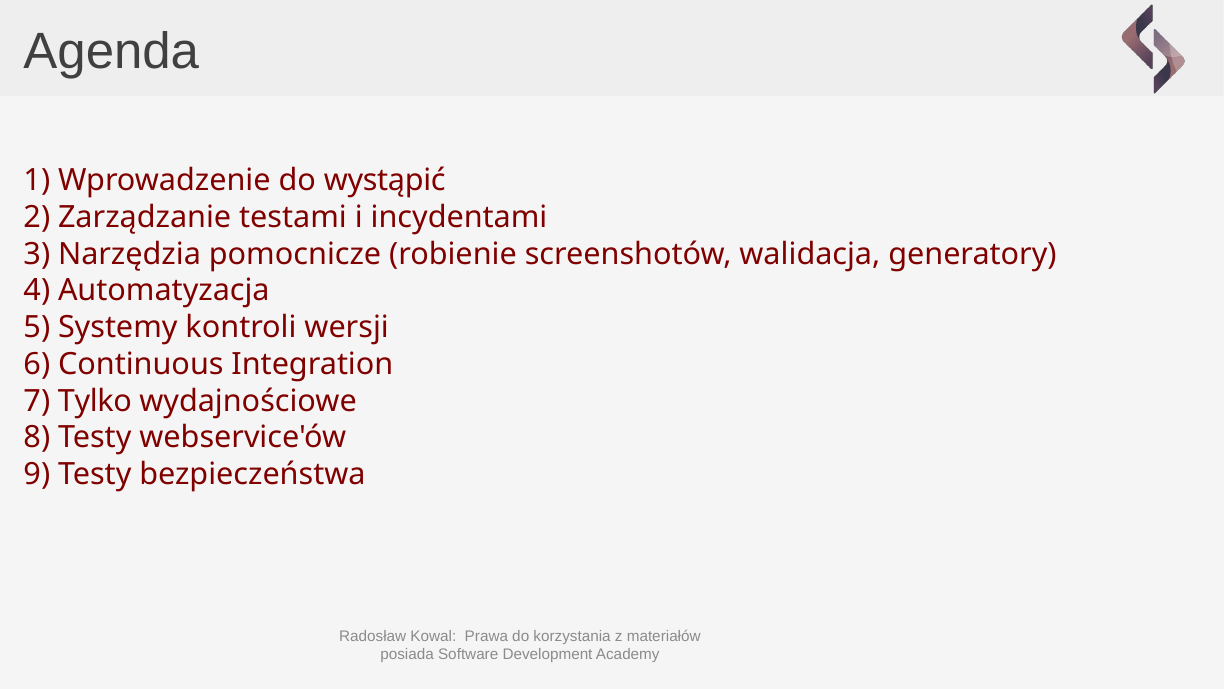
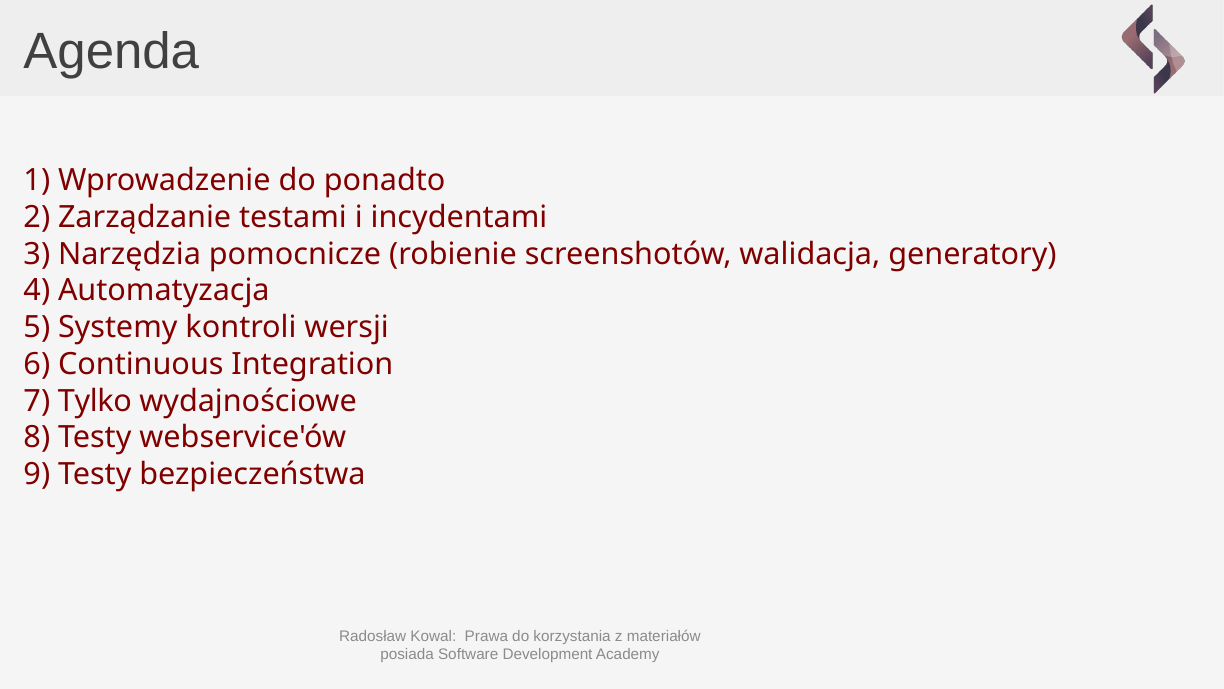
wystąpić: wystąpić -> ponadto (385, 180)
